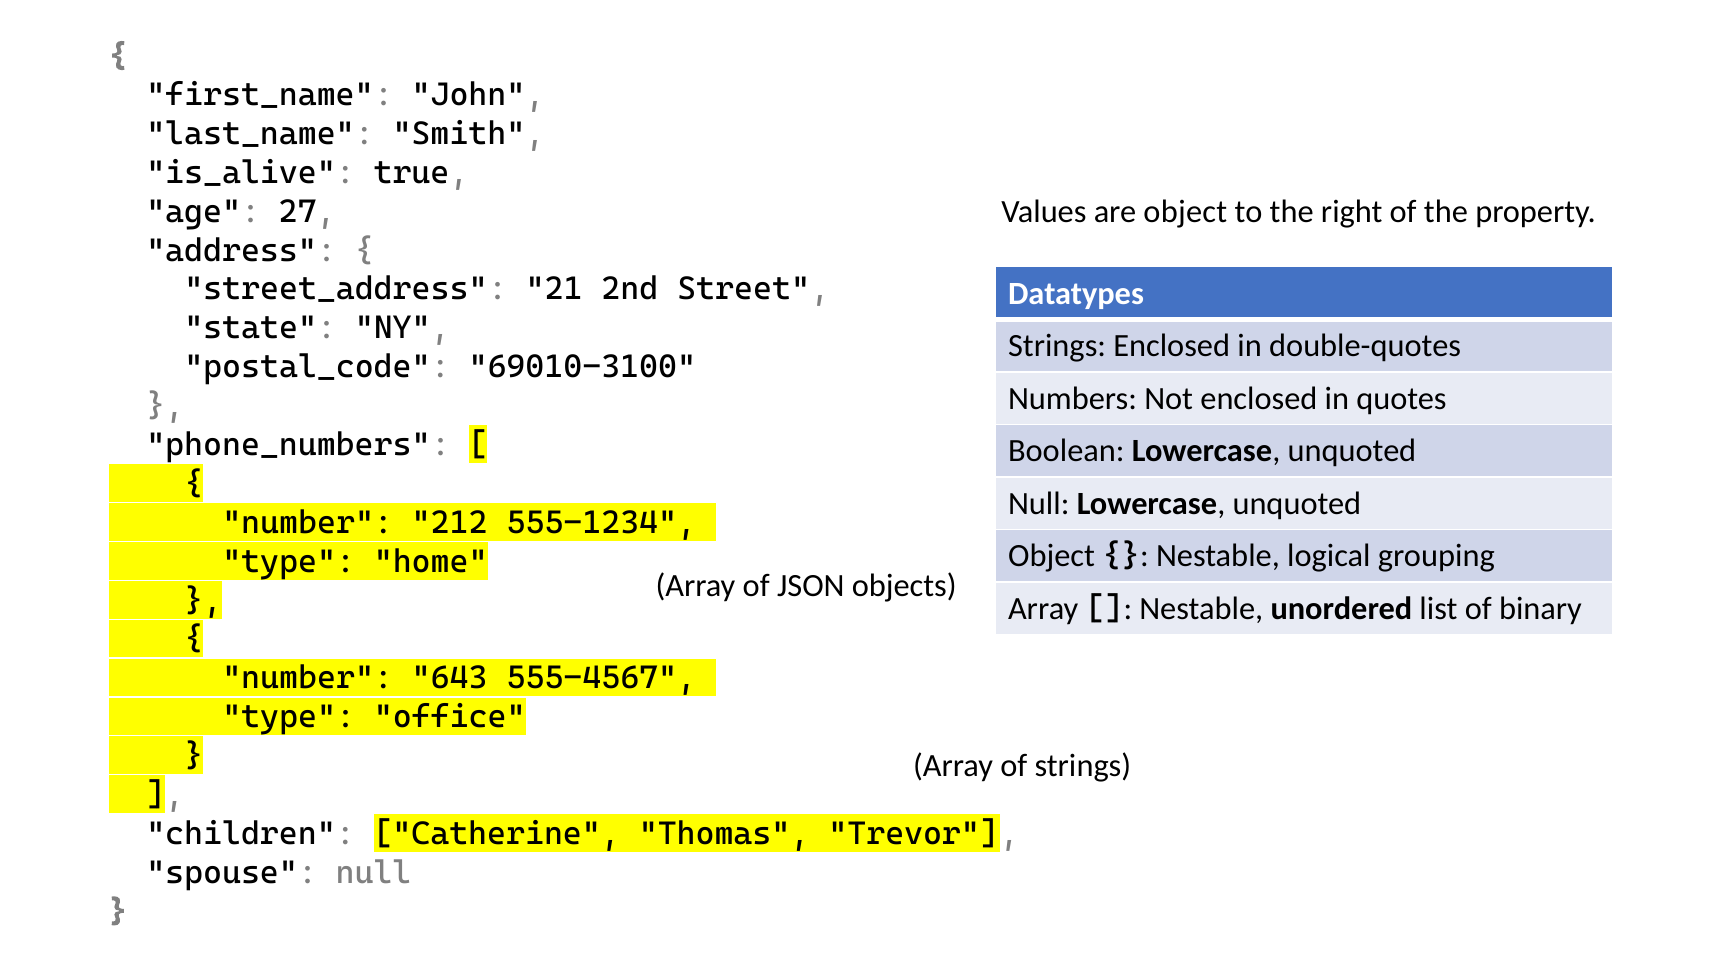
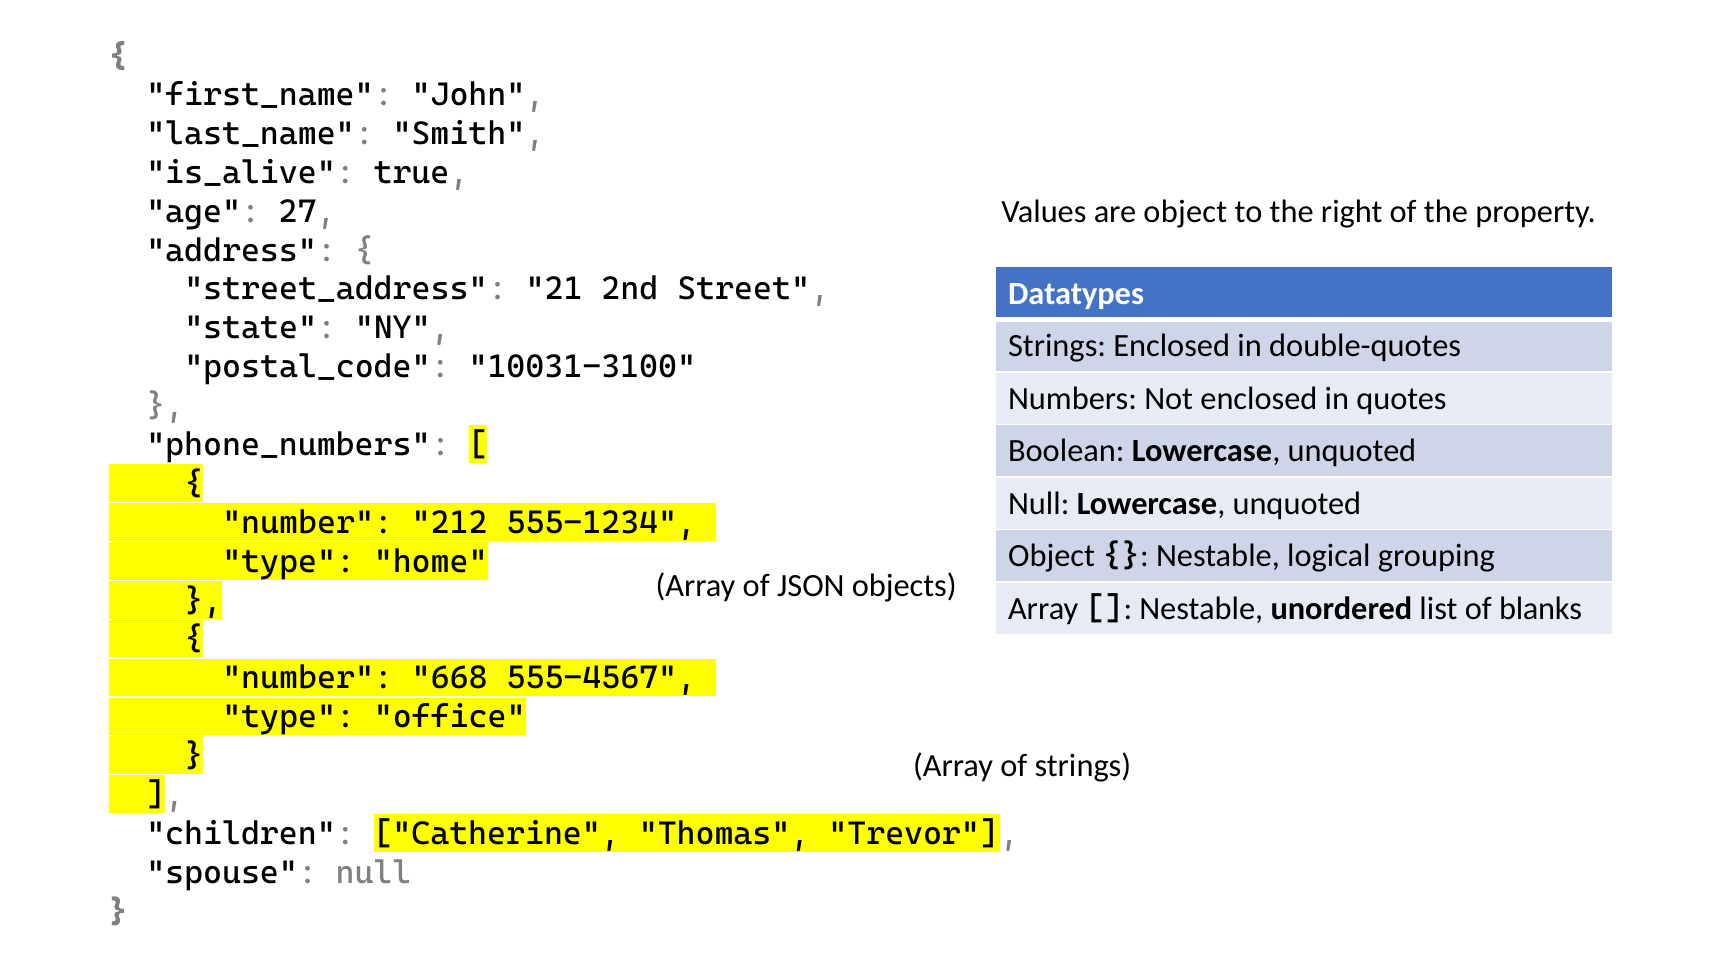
69010-3100: 69010-3100 -> 10031-3100 (582, 367)
binary: binary -> blanks (1541, 609)
643: 643 -> 668 (450, 678)
